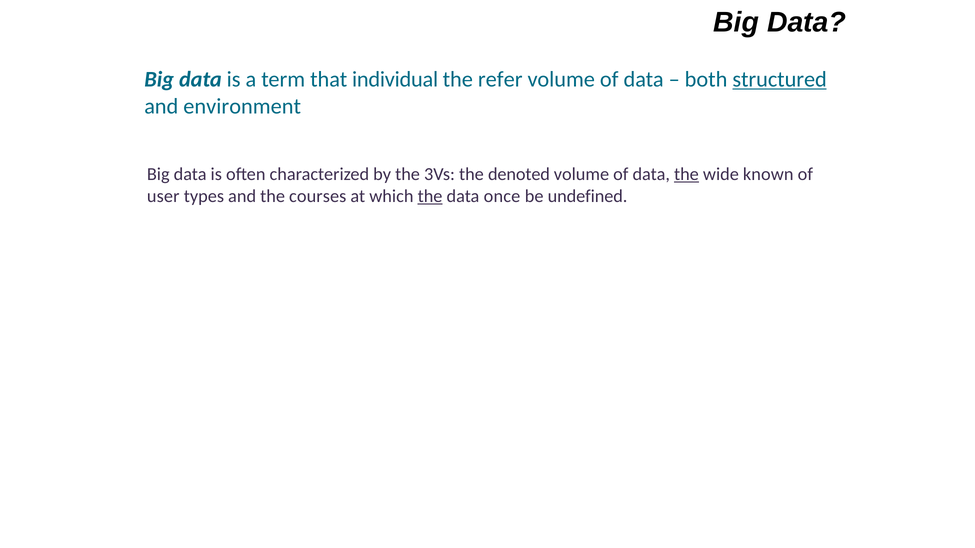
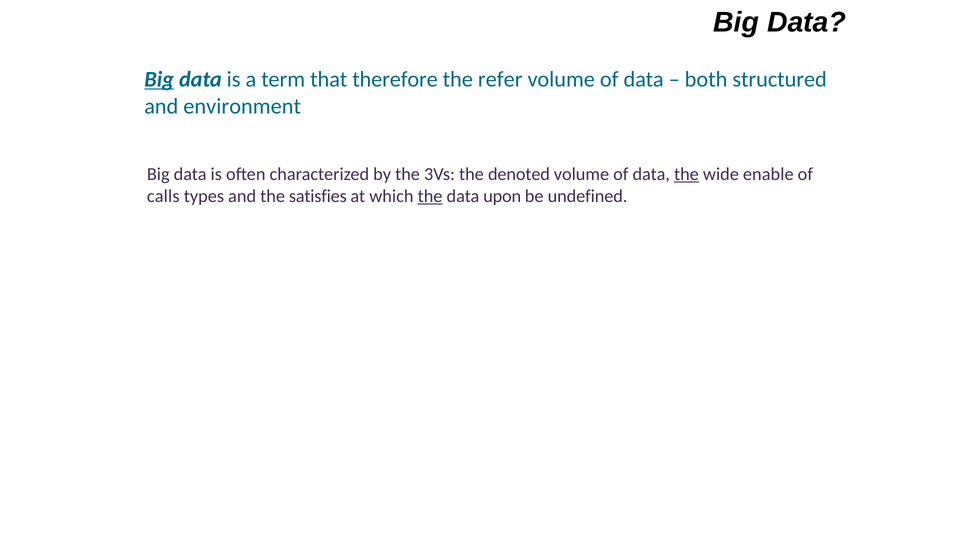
Big underline: none -> present (159, 79)
individual: individual -> therefore (395, 79)
structured underline: present -> none (780, 79)
known: known -> enable (768, 174)
user: user -> calls (163, 196)
courses: courses -> satisfies (318, 196)
once: once -> upon (502, 196)
